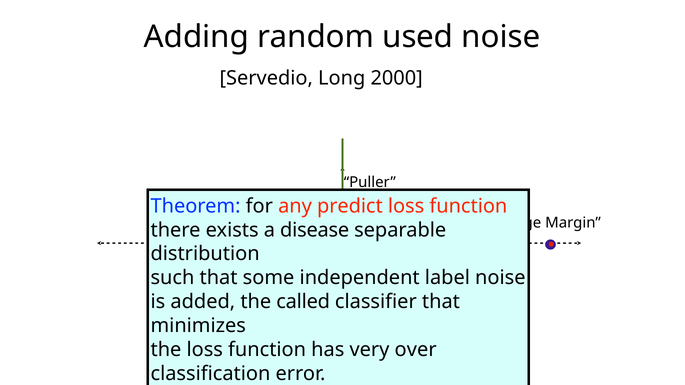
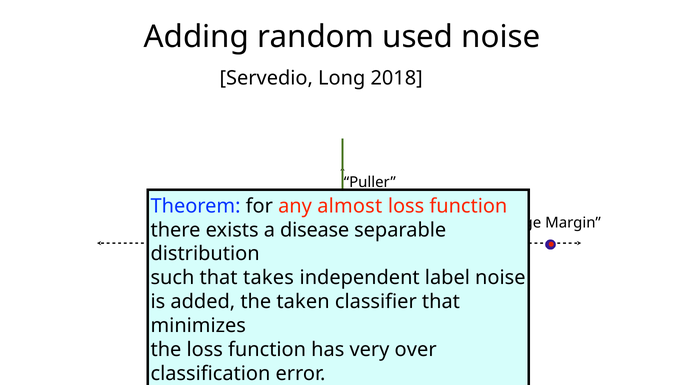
2000: 2000 -> 2018 (397, 78)
predict: predict -> almost (350, 206)
some: some -> takes (268, 278)
called: called -> taken (303, 302)
